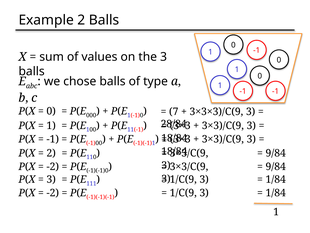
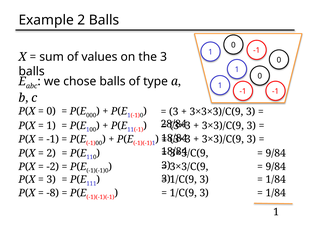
7: 7 -> 3 (174, 111)
-2: -2 -> -8 (53, 193)
